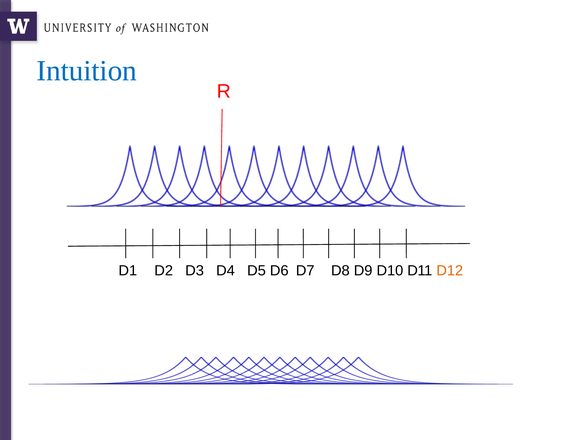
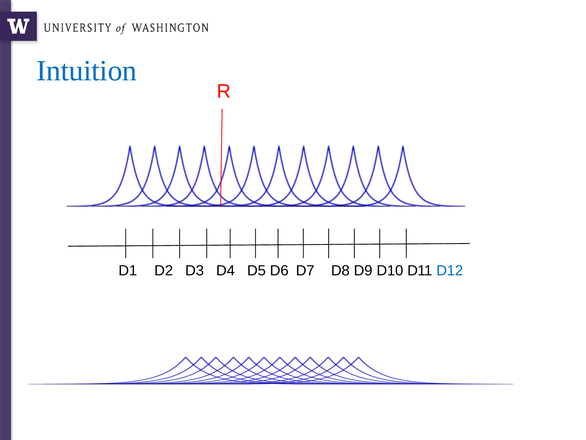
D12 colour: orange -> blue (450, 270)
